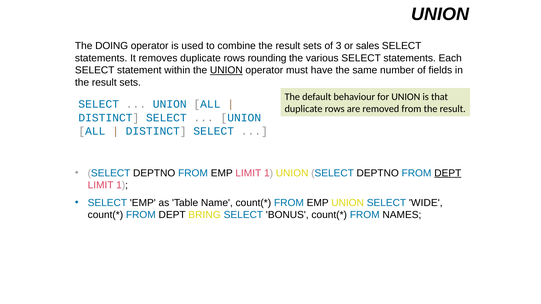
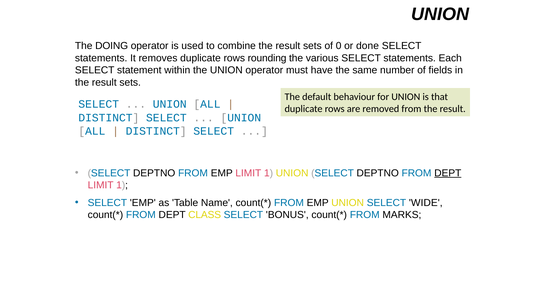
3: 3 -> 0 (339, 46)
sales: sales -> done (368, 46)
UNION underline: present -> none (226, 70)
BRING: BRING -> CLASS (205, 215)
NAMES: NAMES -> MARKS (402, 215)
